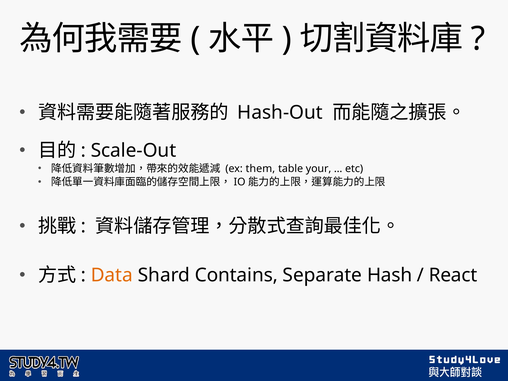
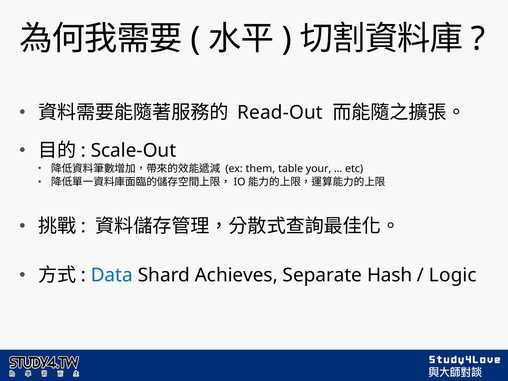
Hash-Out: Hash-Out -> Read-Out (280, 112)
Data colour: orange -> blue (112, 275)
Contains: Contains -> Achieves (236, 275)
React: React -> Logic (453, 275)
